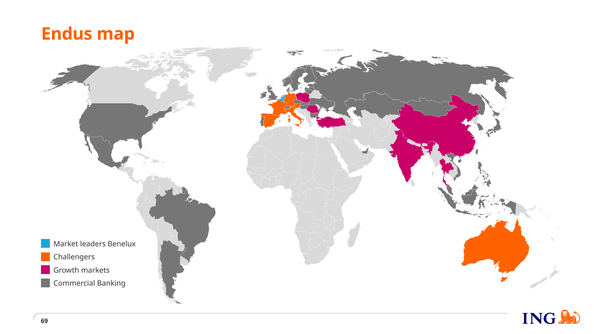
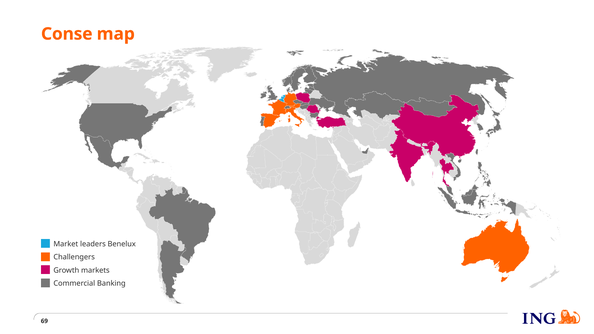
Endus: Endus -> Conse (67, 34)
